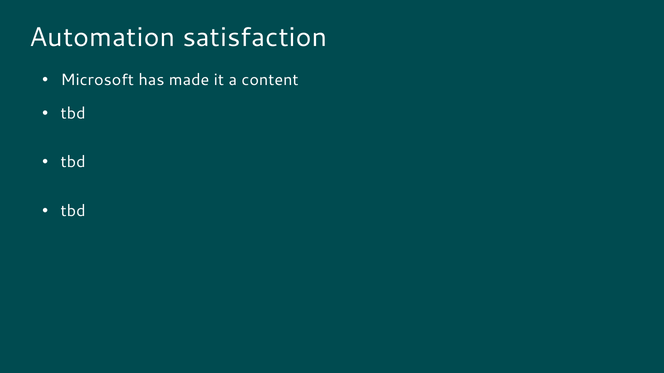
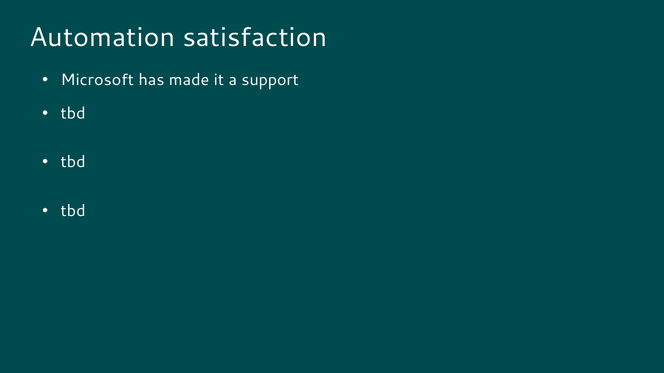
content: content -> support (270, 80)
